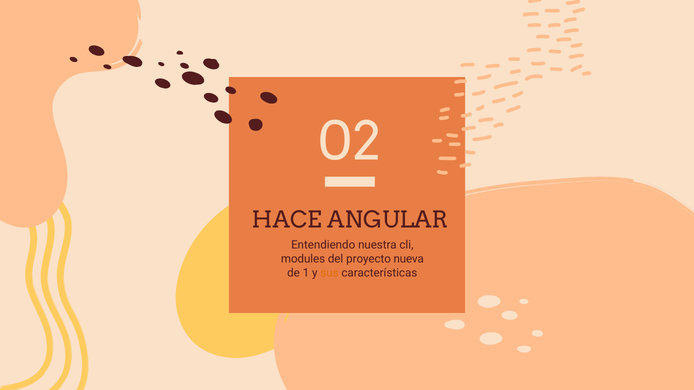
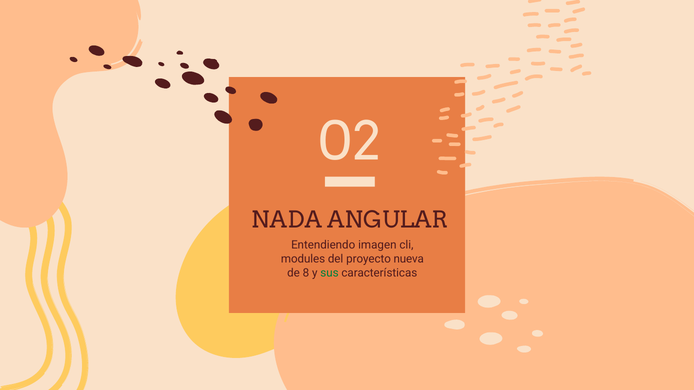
HACE: HACE -> NADA (287, 220)
nuestra: nuestra -> imagen (377, 245)
1: 1 -> 8 (306, 273)
sus colour: orange -> green (329, 273)
